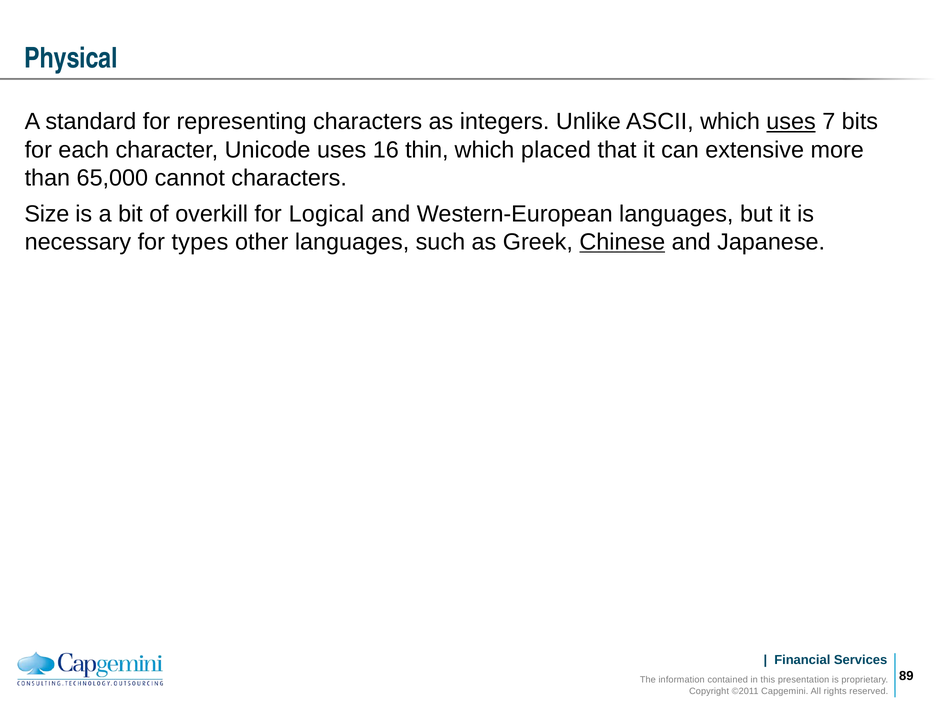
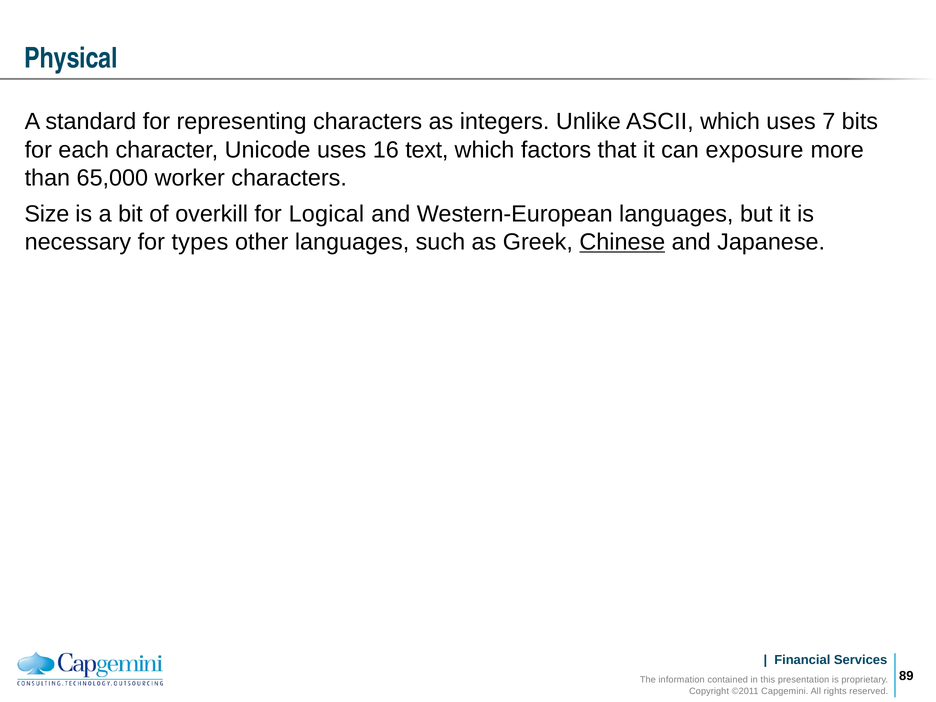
uses underline: present -> none (791, 122)
thin: thin -> text (427, 150)
placed: placed -> factors (556, 150)
extensive: extensive -> exposure (755, 150)
cannot: cannot -> worker (190, 178)
